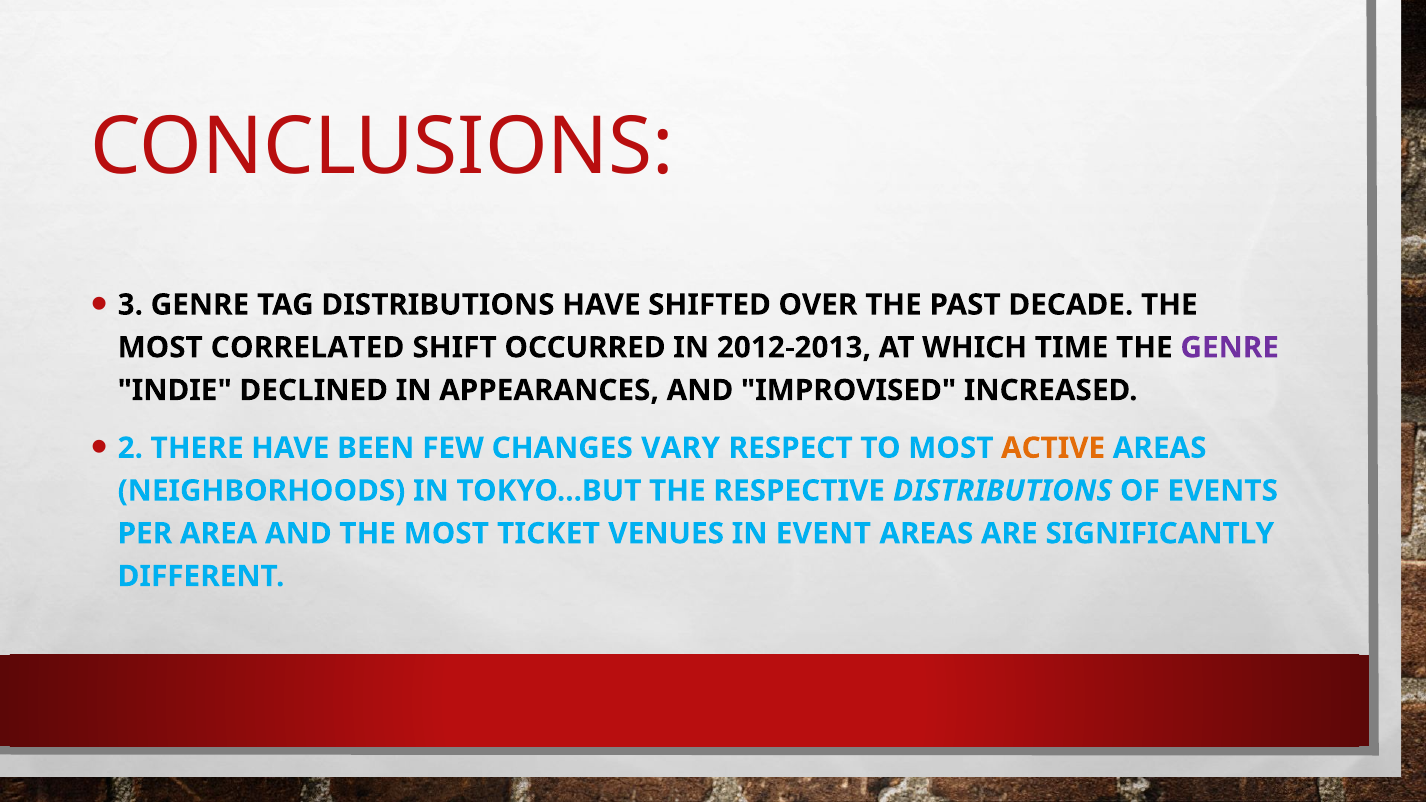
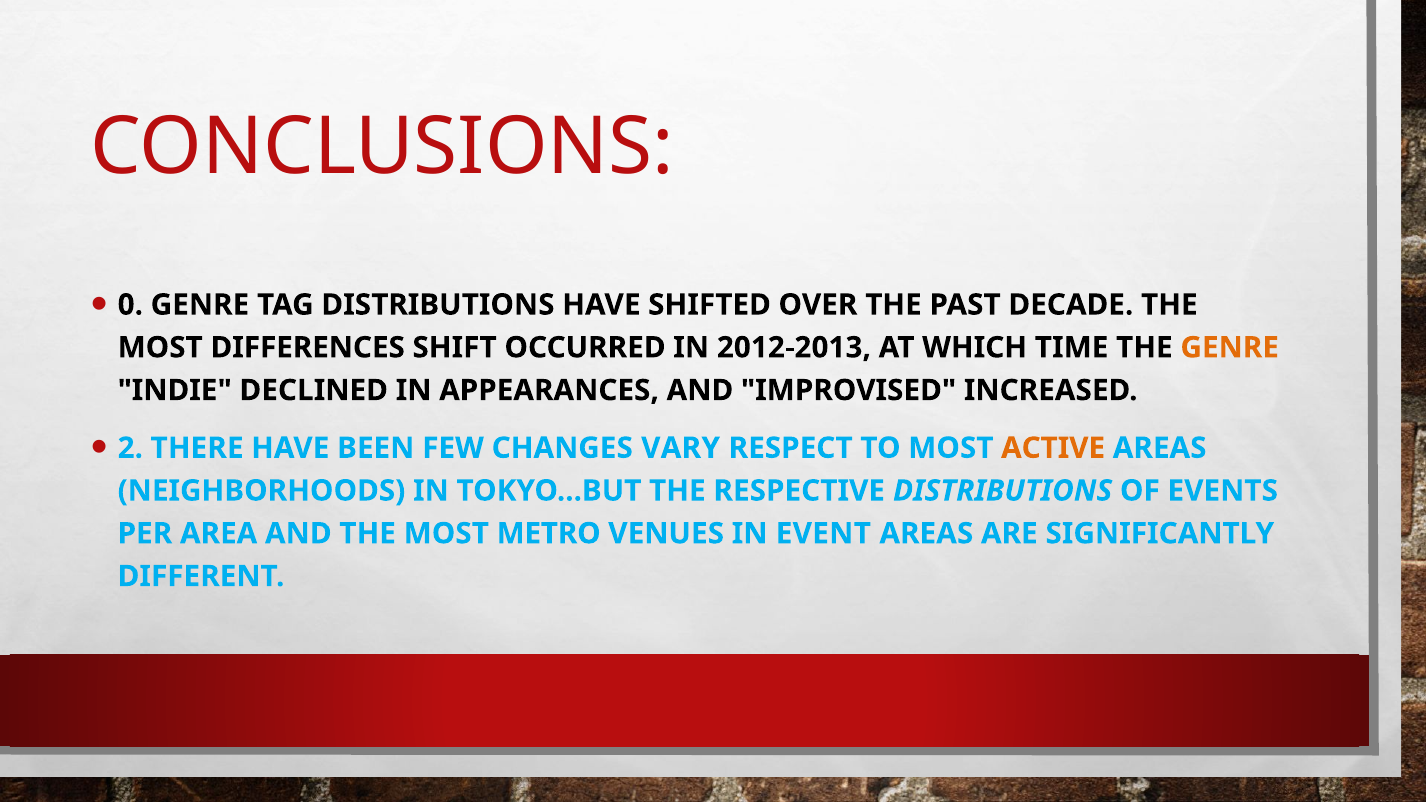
3: 3 -> 0 (130, 305)
CORRELATED: CORRELATED -> DIFFERENCES (308, 348)
GENRE colour: purple -> orange (1230, 348)
TICKET: TICKET -> METRO (549, 534)
